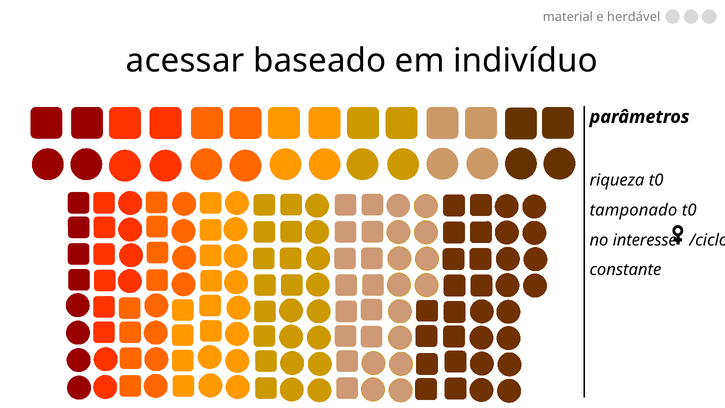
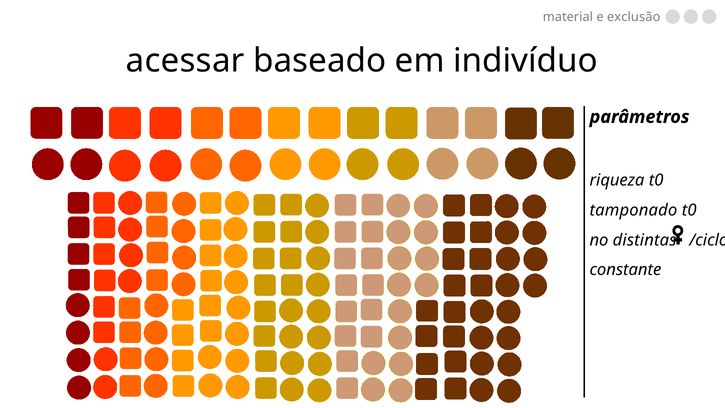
herdável: herdável -> exclusão (634, 17)
interesse: interesse -> distintas (645, 240)
